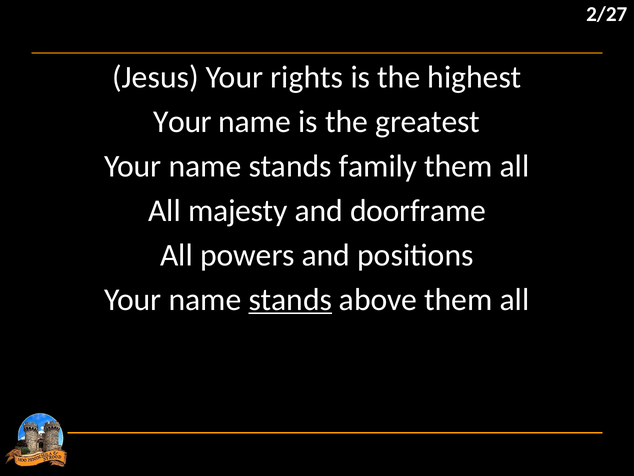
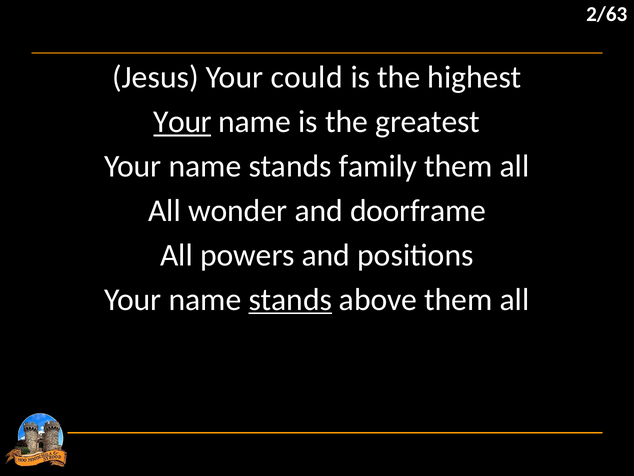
2/27: 2/27 -> 2/63 (607, 14)
rights: rights -> could (307, 77)
Your underline: none -> present (183, 122)
majesty: majesty -> wonder (238, 211)
